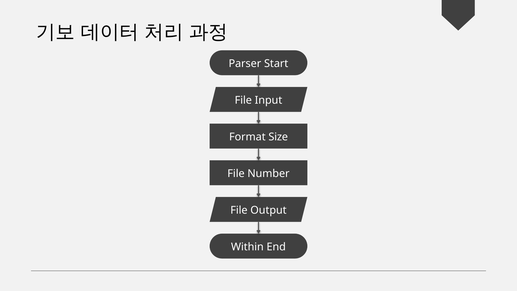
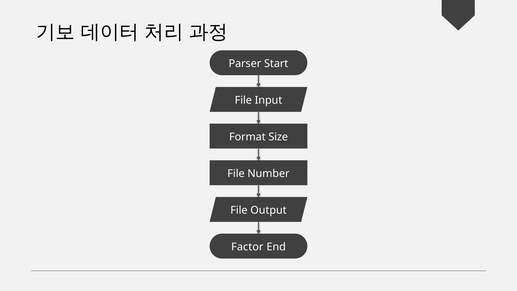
Within: Within -> Factor (247, 247)
